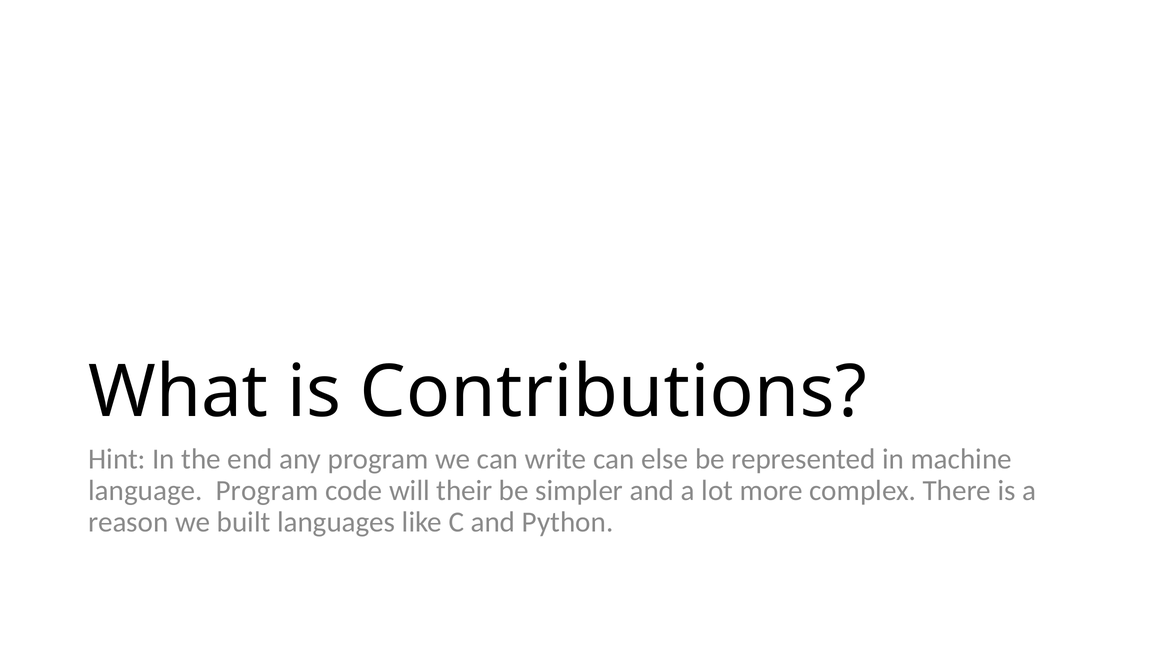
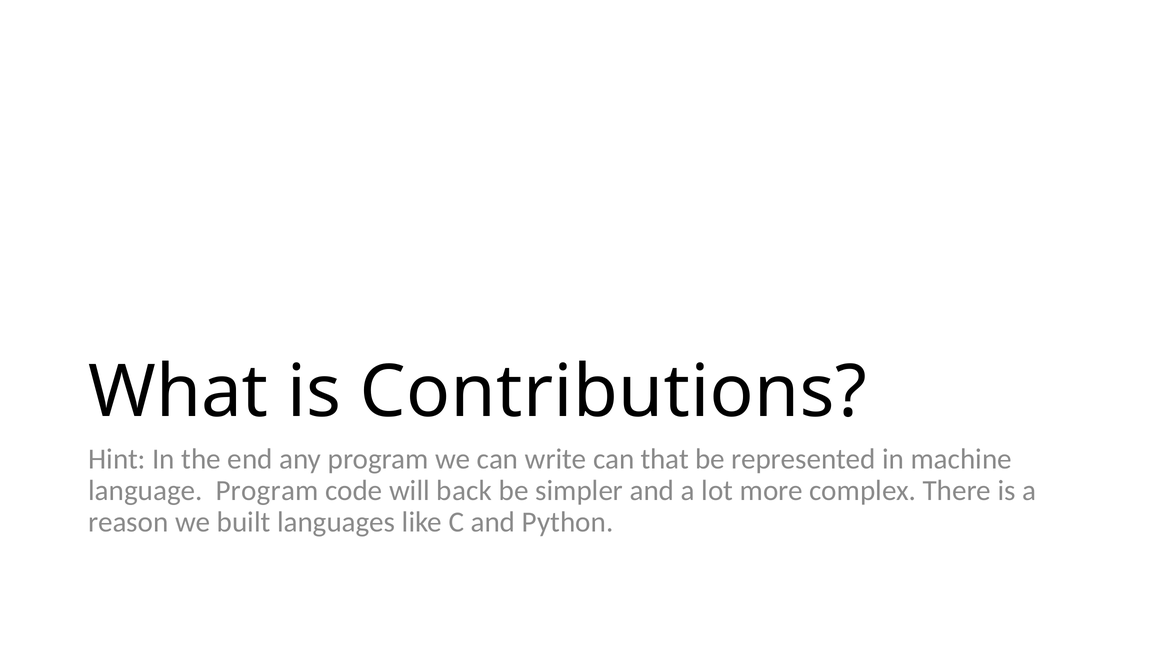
else: else -> that (665, 459)
their: their -> back (464, 490)
